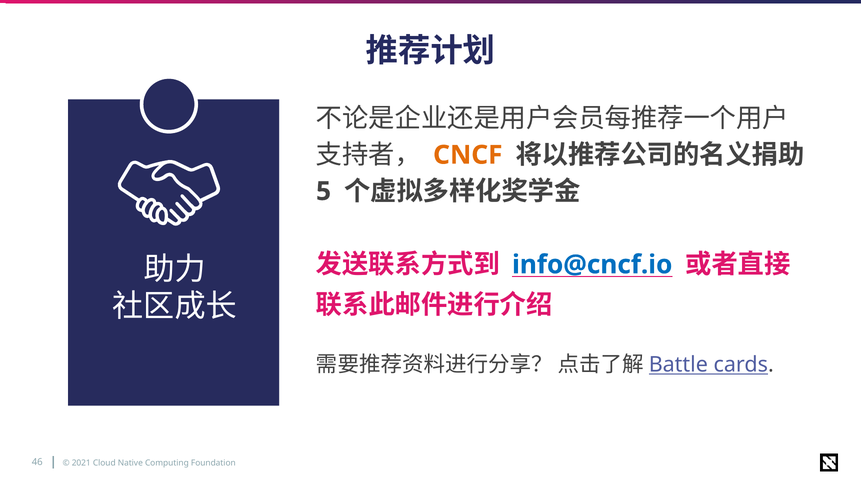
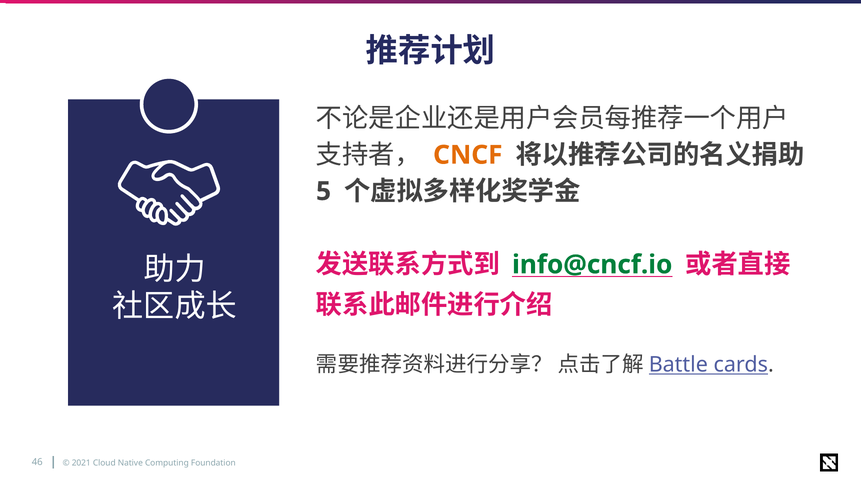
info@cncf.io colour: blue -> green (592, 264)
